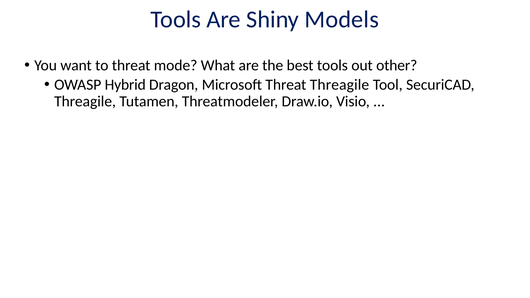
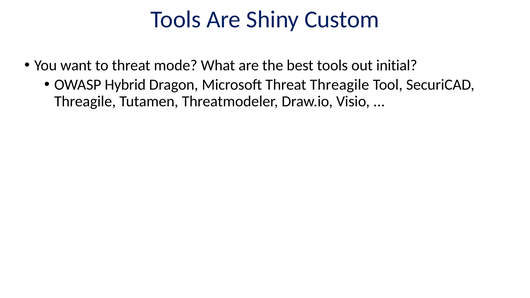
Models: Models -> Custom (342, 19)
other: other -> initial (397, 65)
